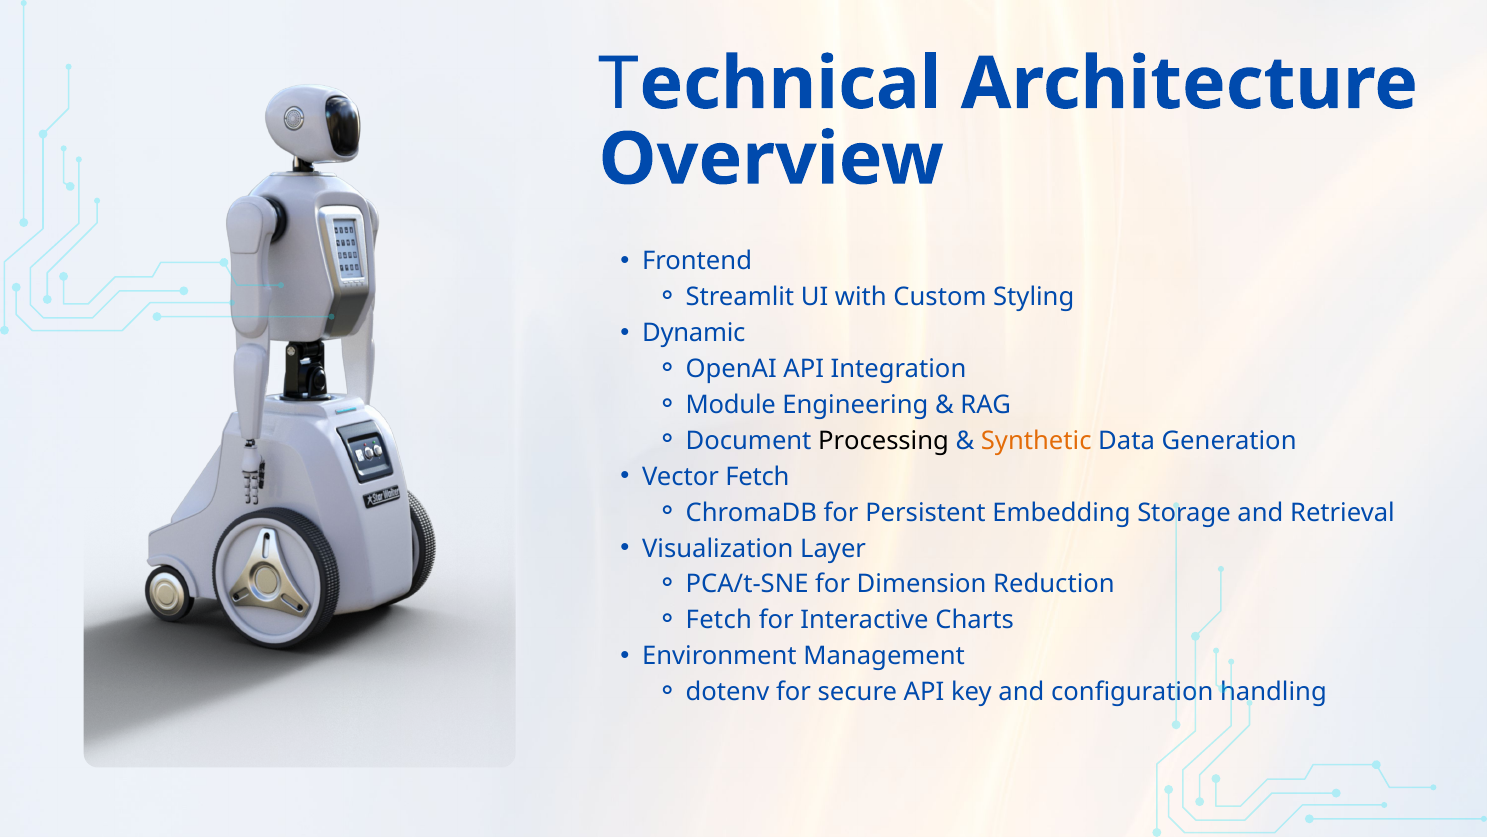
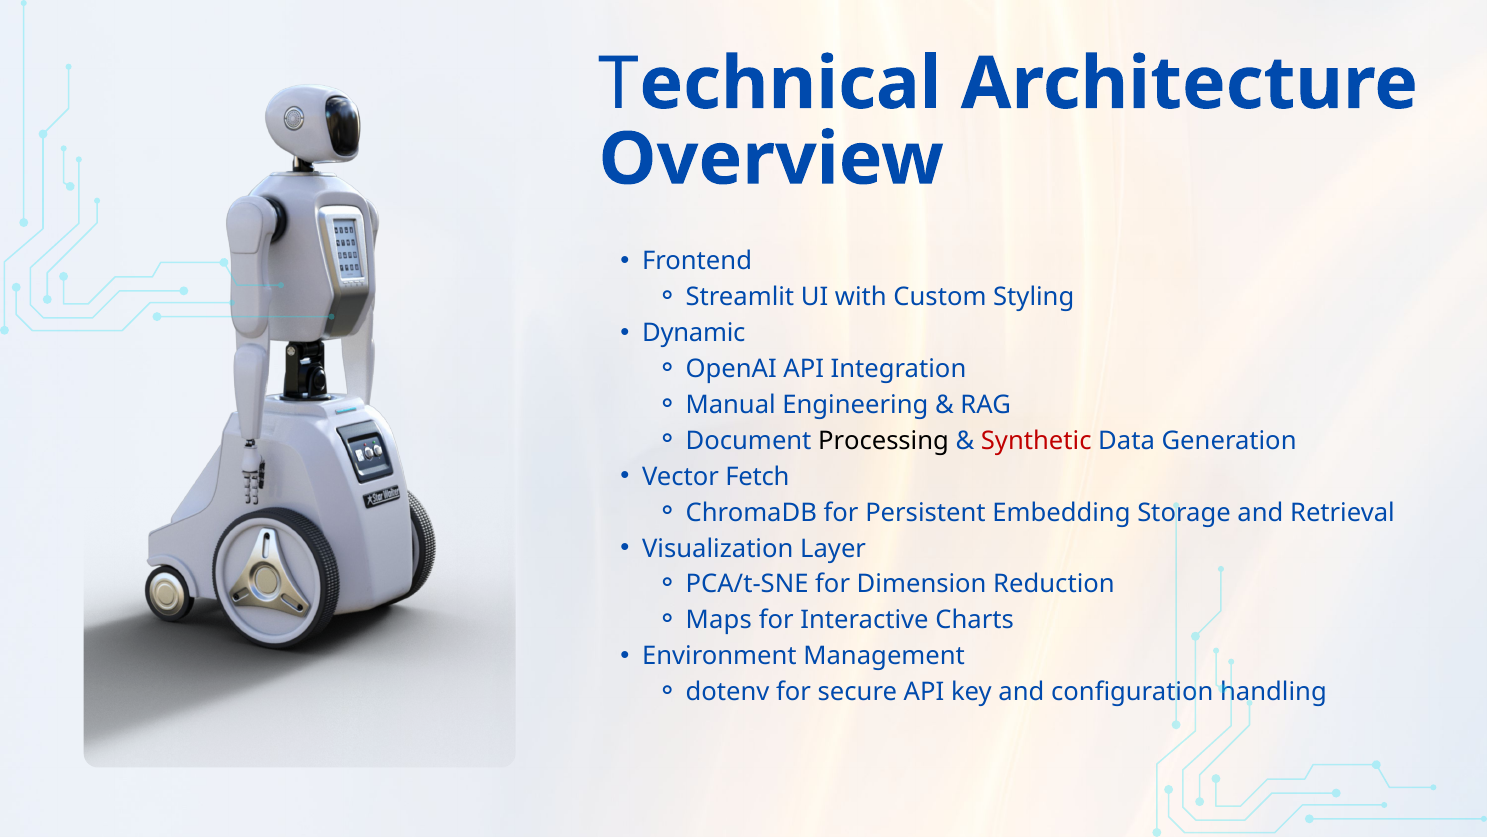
Module: Module -> Manual (731, 405)
Synthetic colour: orange -> red (1036, 441)
Fetch: Fetch -> Maps (719, 620)
